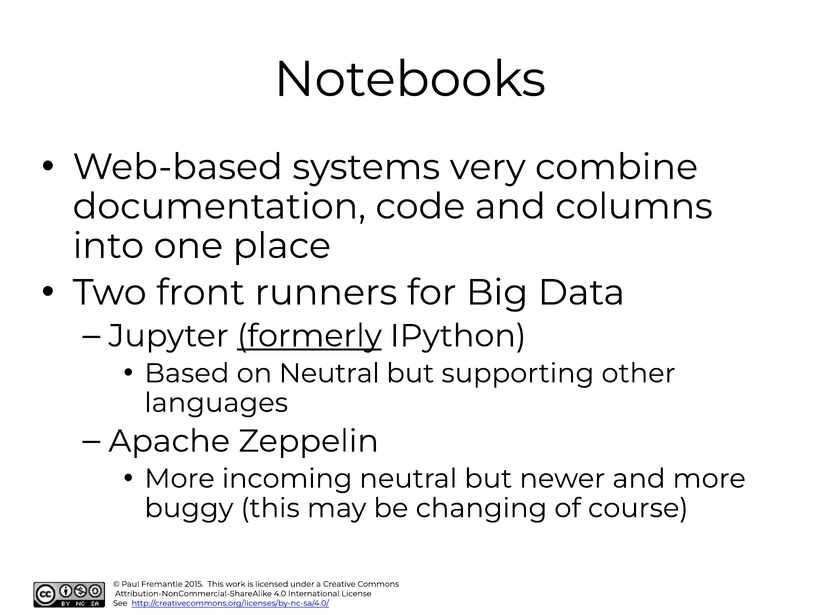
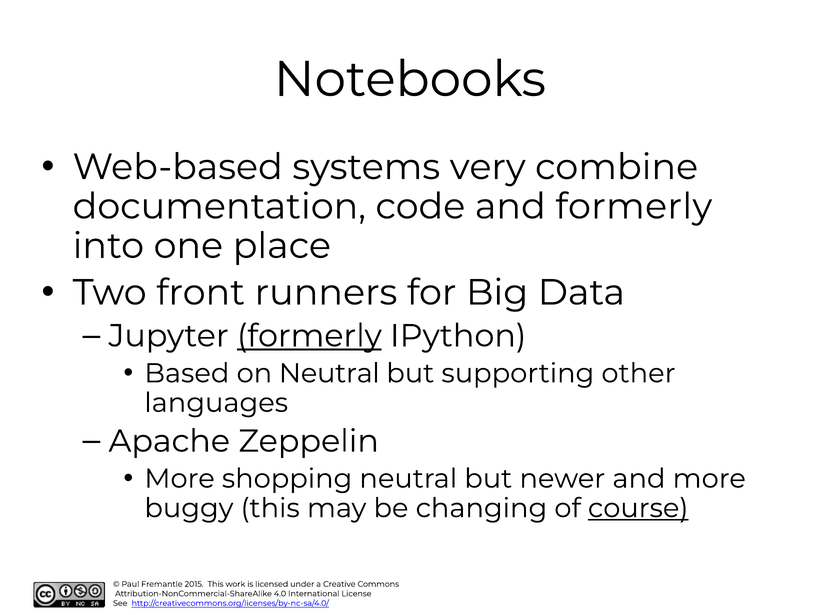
and columns: columns -> formerly (634, 206)
incoming: incoming -> shopping (287, 479)
course underline: none -> present (638, 508)
